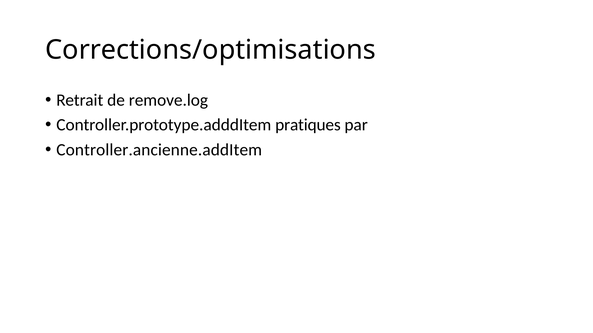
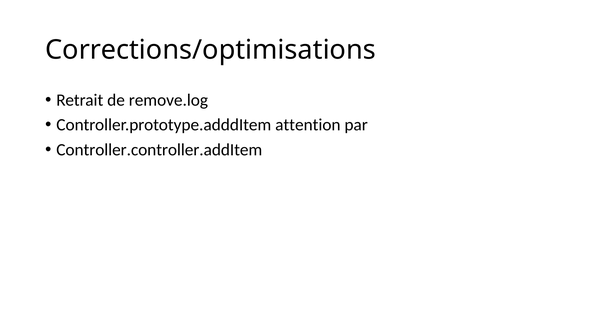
pratiques: pratiques -> attention (308, 125)
Controller.ancienne.addItem: Controller.ancienne.addItem -> Controller.controller.addItem (159, 150)
